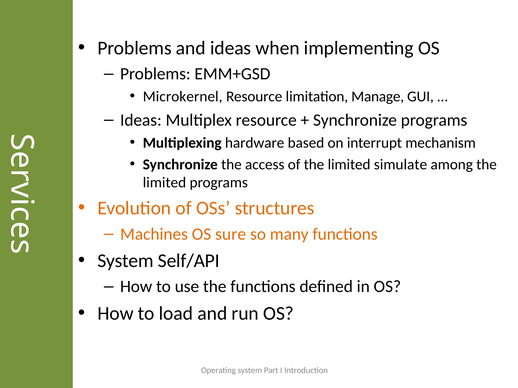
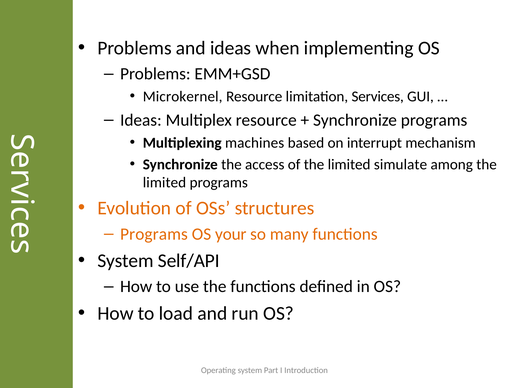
Manage: Manage -> Services (378, 97)
hardware: hardware -> machines (255, 143)
Machines: Machines -> Programs (154, 234)
sure: sure -> your (231, 234)
